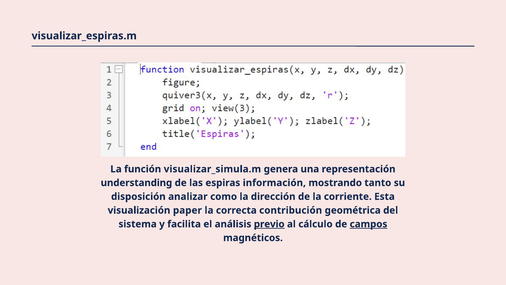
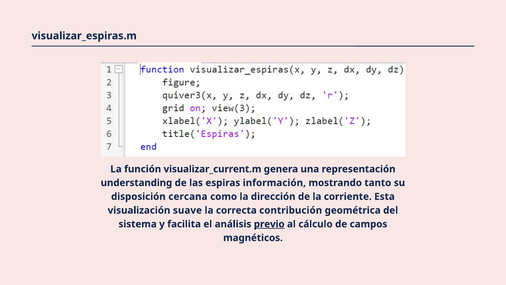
visualizar_simula.m: visualizar_simula.m -> visualizar_current.m (213, 169)
analizar: analizar -> cercana (188, 196)
paper: paper -> suave (187, 210)
campos underline: present -> none (369, 224)
